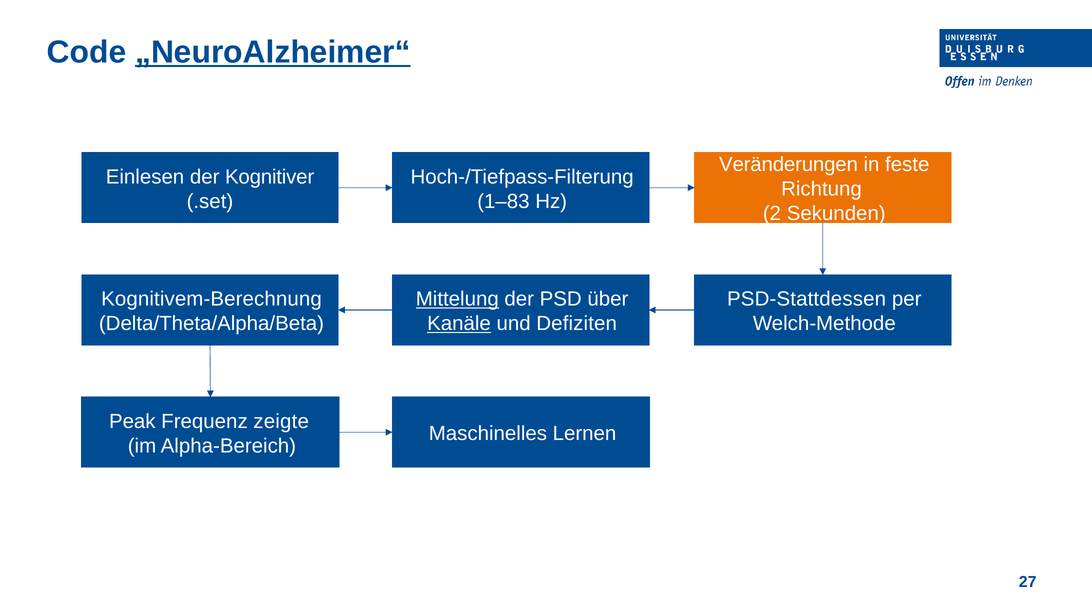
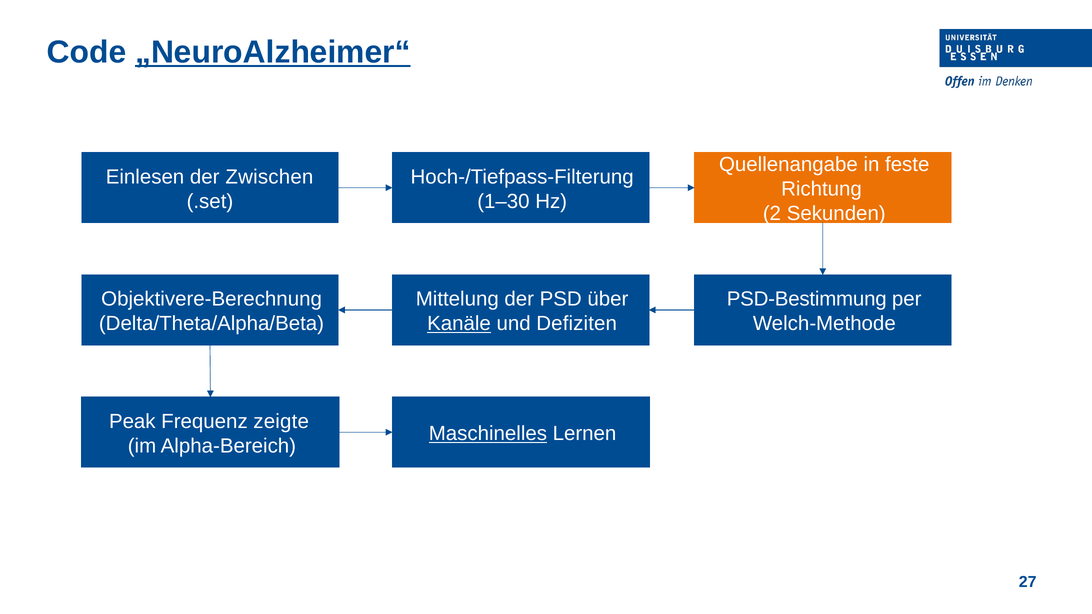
Veränderungen: Veränderungen -> Quellenangabe (788, 165)
Kognitiver: Kognitiver -> Zwischen (269, 177)
1–83: 1–83 -> 1–30 (503, 202)
Kognitivem-Berechnung: Kognitivem-Berechnung -> Objektivere-Berechnung (212, 299)
Mittelung underline: present -> none (457, 299)
PSD-Stattdessen: PSD-Stattdessen -> PSD-Bestimmung (807, 299)
Maschinelles underline: none -> present (488, 434)
